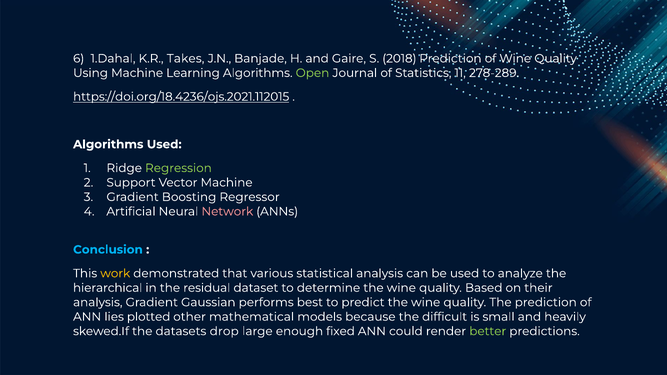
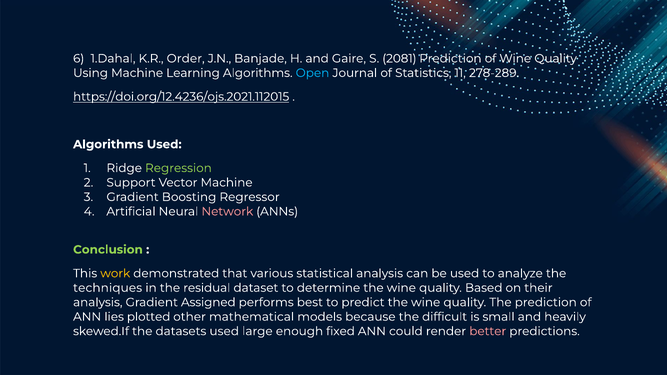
Takes: Takes -> Order (186, 59)
2018: 2018 -> 2081 (399, 59)
Open colour: light green -> light blue (312, 73)
https://doi.org/18.4236/ojs.2021.112015: https://doi.org/18.4236/ojs.2021.112015 -> https://doi.org/12.4236/ojs.2021.112015 (181, 97)
Conclusion colour: light blue -> light green (108, 250)
hierarchical: hierarchical -> techniques (108, 288)
Gaussian: Gaussian -> Assigned (208, 302)
datasets drop: drop -> used (224, 331)
better colour: light green -> pink (488, 331)
